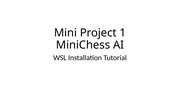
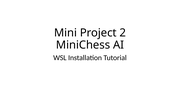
1: 1 -> 2 (123, 33)
